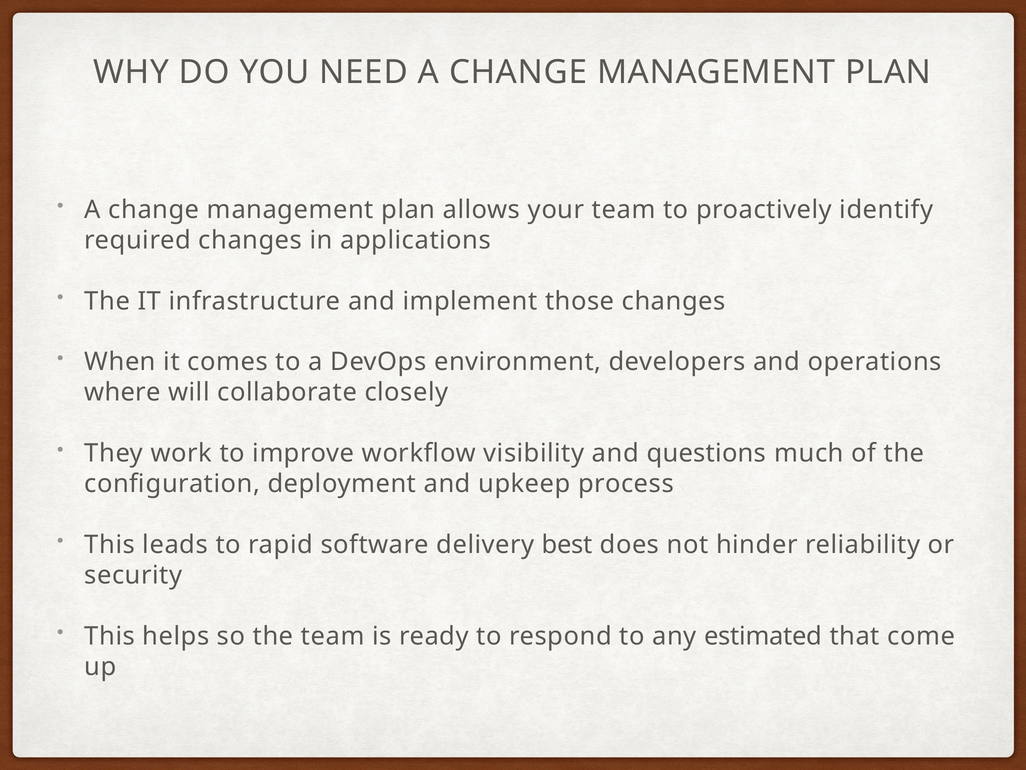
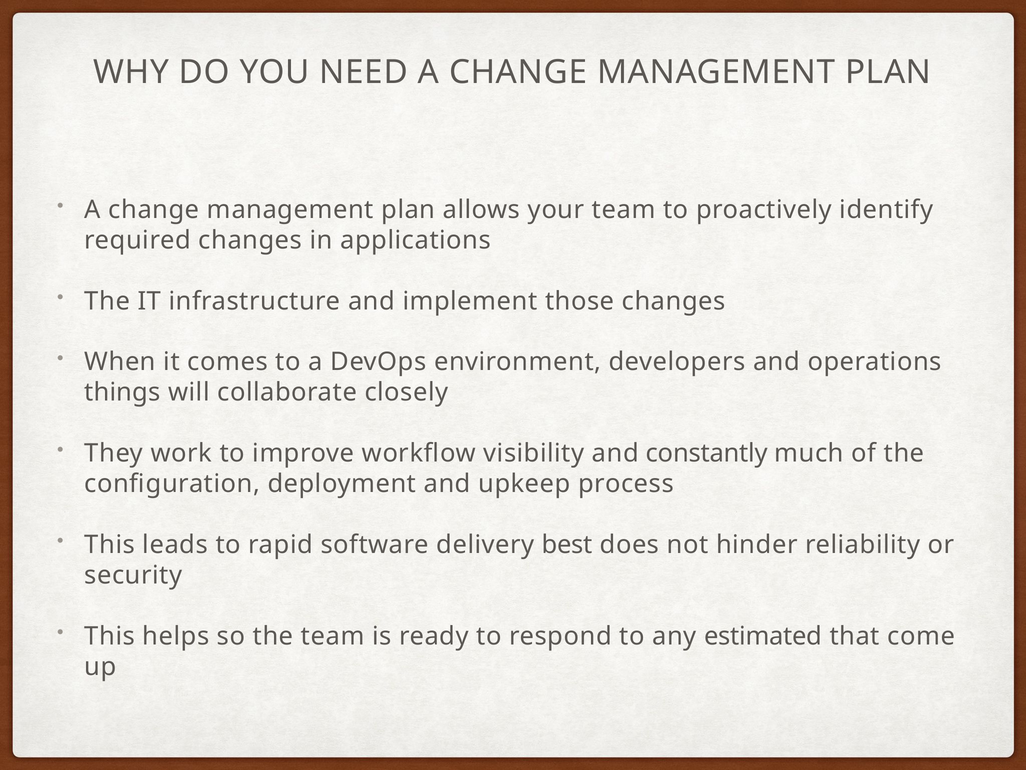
where: where -> things (122, 392)
questions: questions -> constantly (707, 453)
